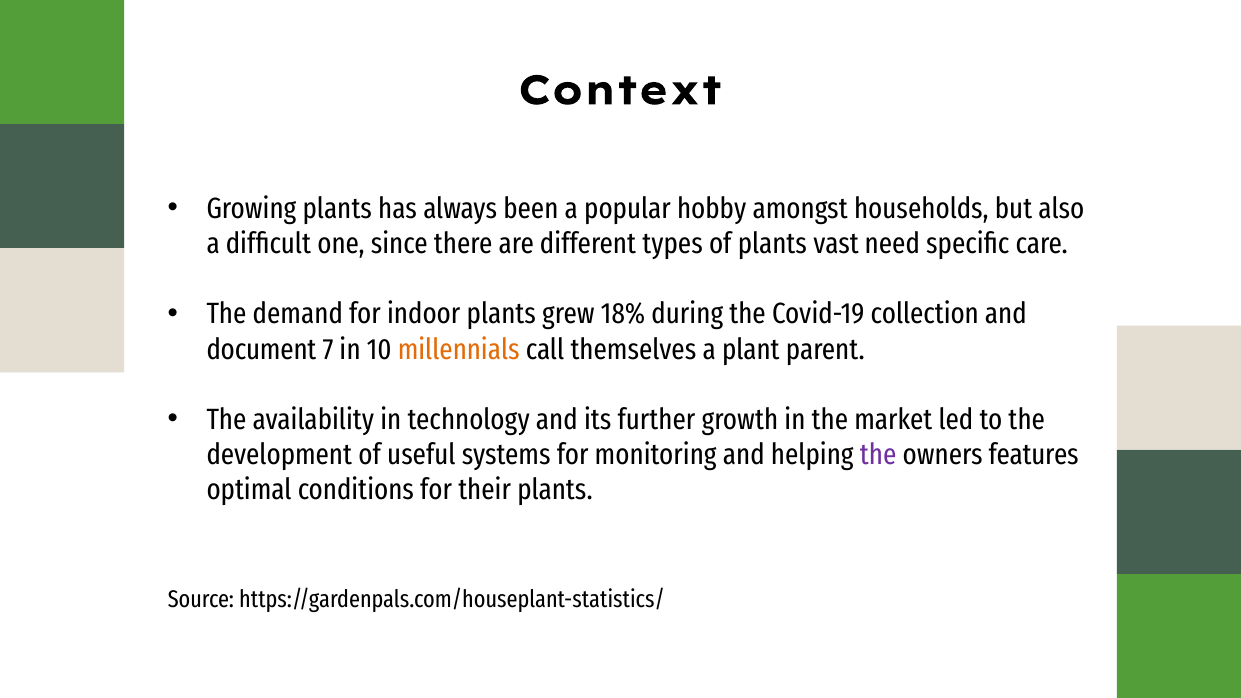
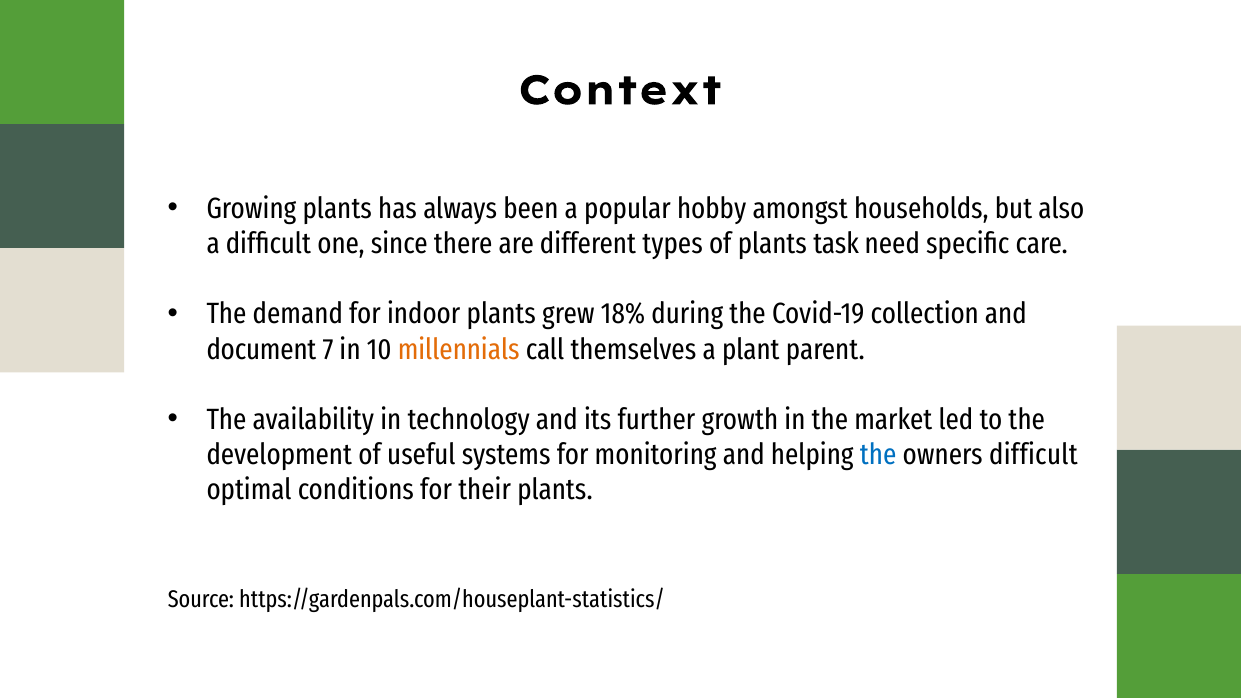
vast: vast -> task (836, 244)
the colour: purple -> blue (878, 455)
owners features: features -> difficult (1033, 455)
